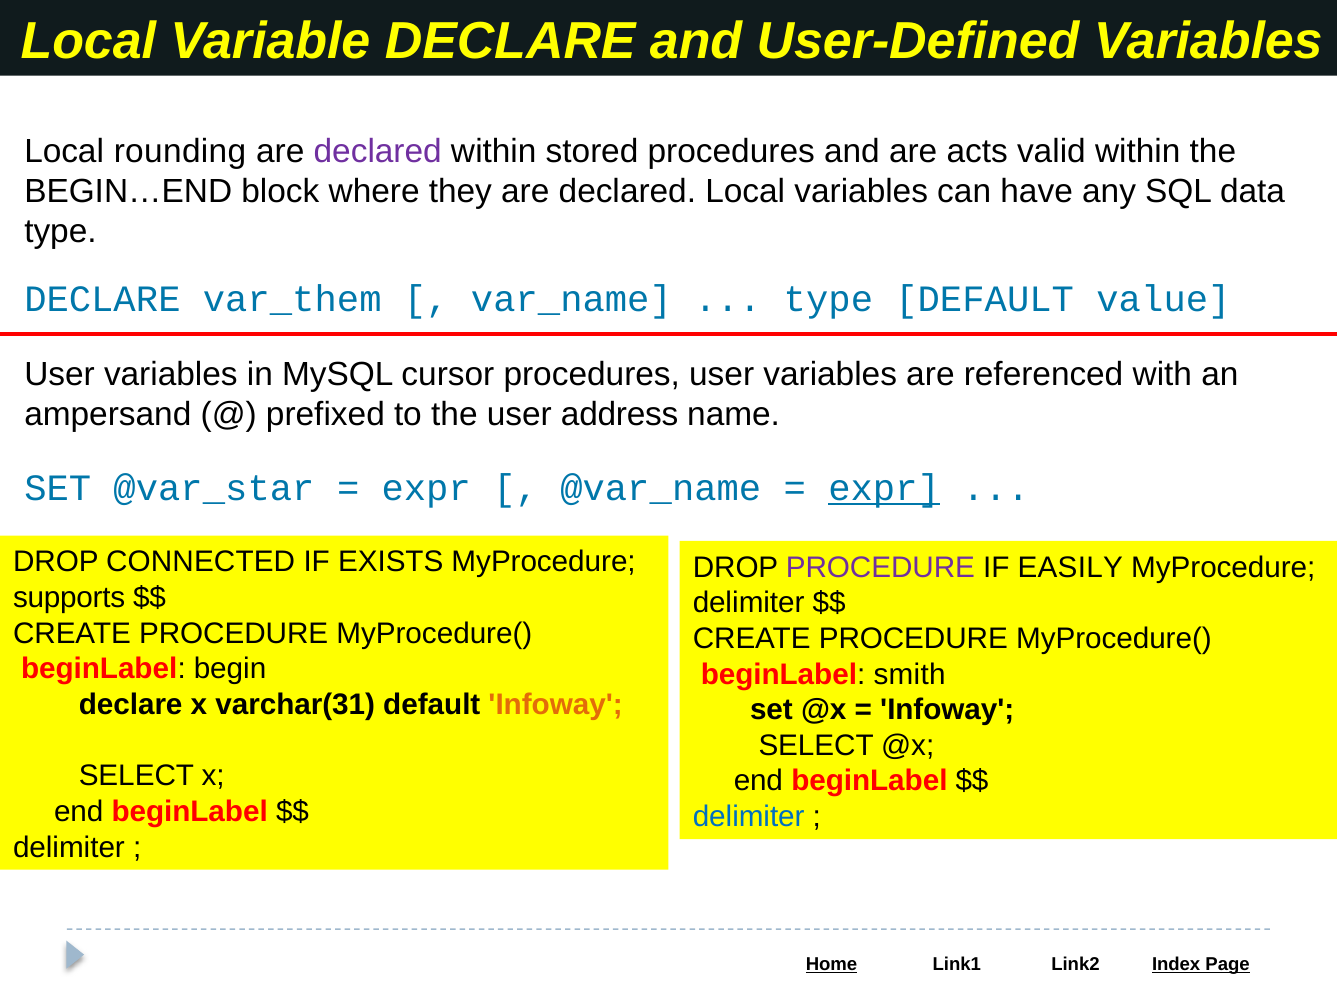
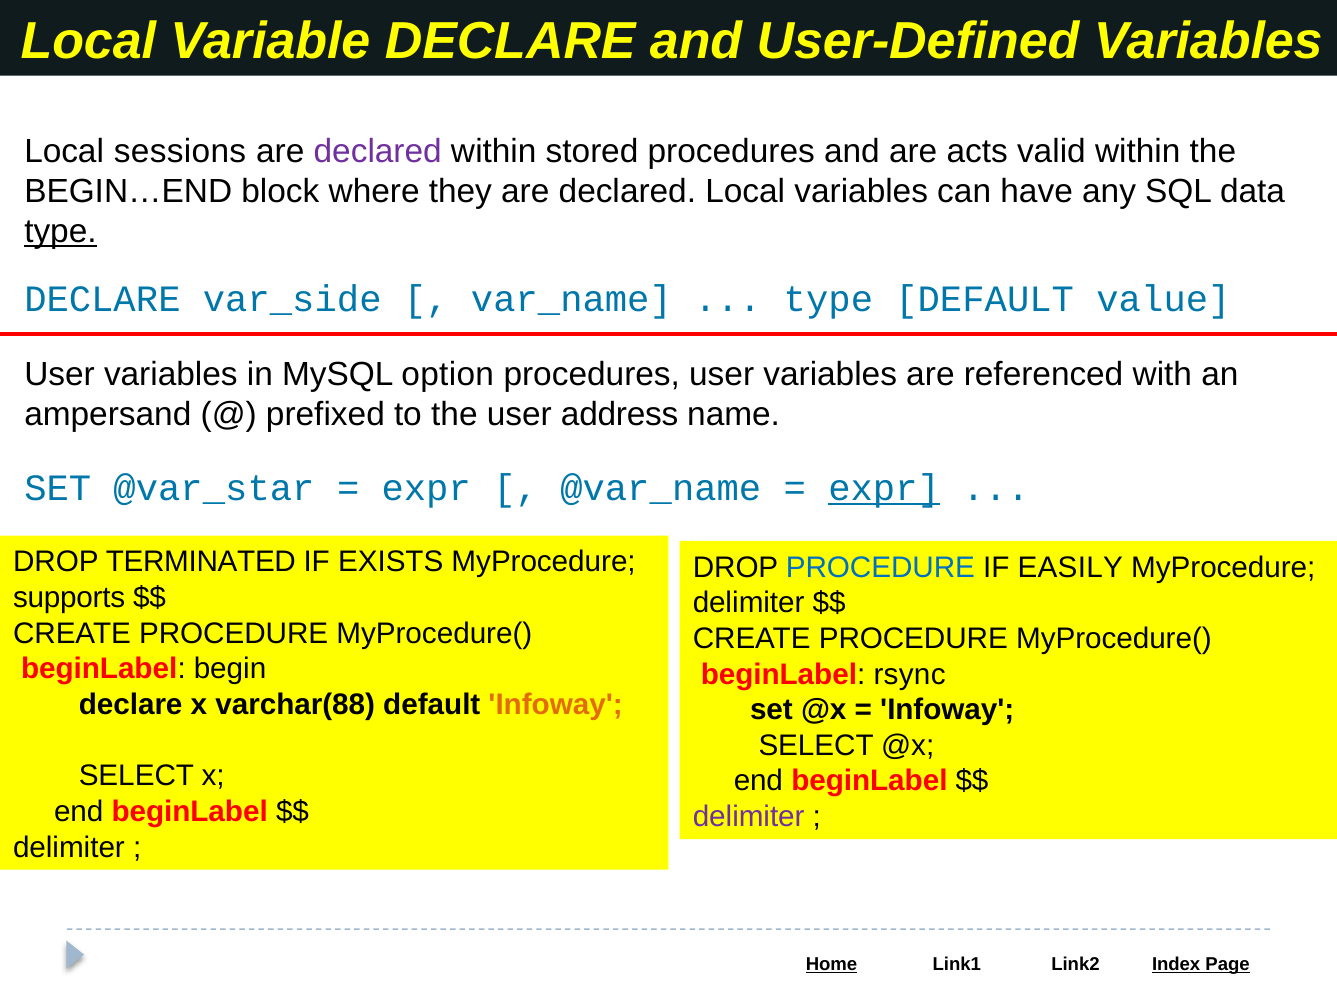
rounding: rounding -> sessions (180, 151)
type underline: none -> present (60, 232)
var_them: var_them -> var_side (292, 299)
cursor: cursor -> option (448, 374)
CONNECTED: CONNECTED -> TERMINATED (201, 562)
PROCEDURE colour: purple -> blue (880, 567)
smith: smith -> rsync (910, 674)
varchar(31: varchar(31 -> varchar(88 (295, 705)
delimiter colour: blue -> purple (749, 817)
